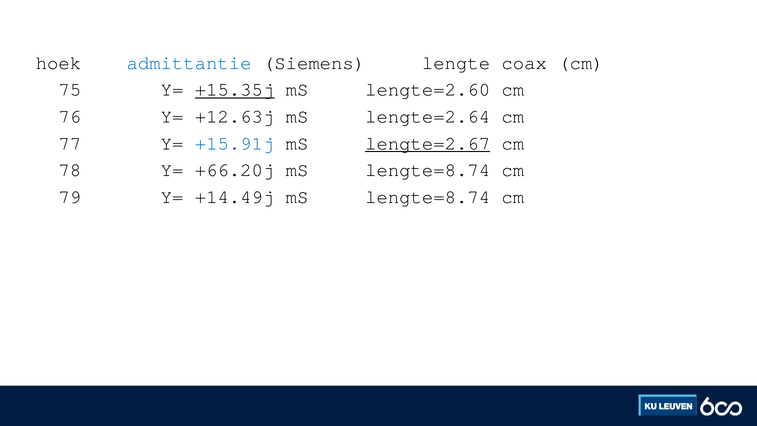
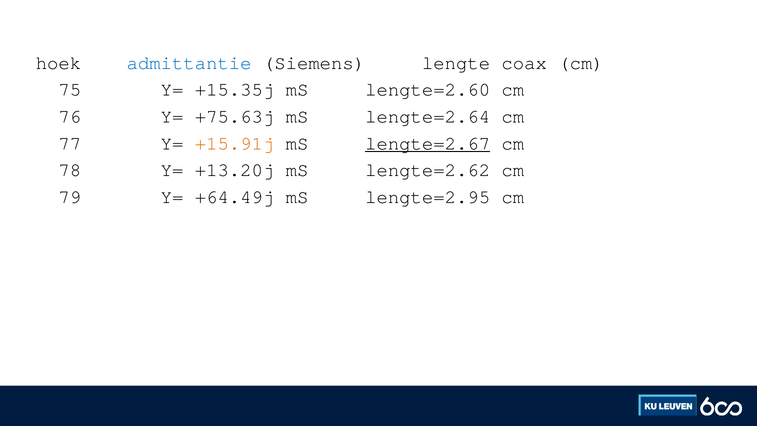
+15.35j underline: present -> none (235, 90)
+12.63j: +12.63j -> +75.63j (235, 116)
+15.91j colour: blue -> orange (235, 143)
+66.20j: +66.20j -> +13.20j (235, 170)
lengte=8.74: lengte=8.74 -> lengte=2.62 (428, 170)
+14.49j: +14.49j -> +64.49j (235, 197)
lengte=8.74: lengte=8.74 -> lengte=2.95 (428, 197)
